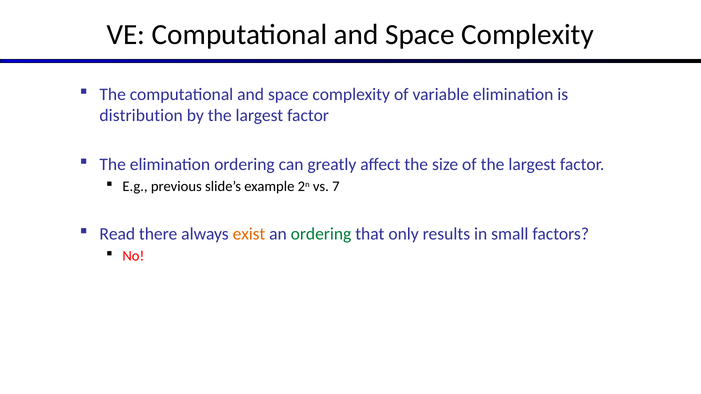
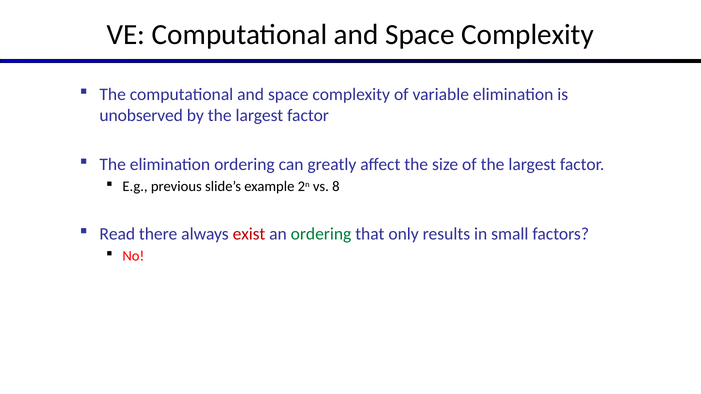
distribution: distribution -> unobserved (141, 116)
7: 7 -> 8 (336, 187)
exist colour: orange -> red (249, 234)
